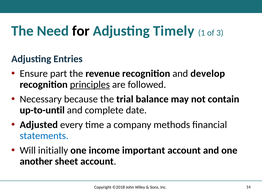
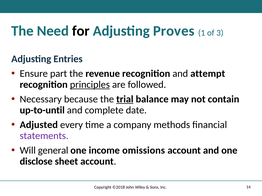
Timely: Timely -> Proves (174, 31)
develop: develop -> attempt (208, 74)
trial underline: none -> present (125, 99)
statements colour: blue -> purple (44, 136)
initially: initially -> general (53, 151)
important: important -> omissions (144, 151)
another: another -> disclose (36, 162)
